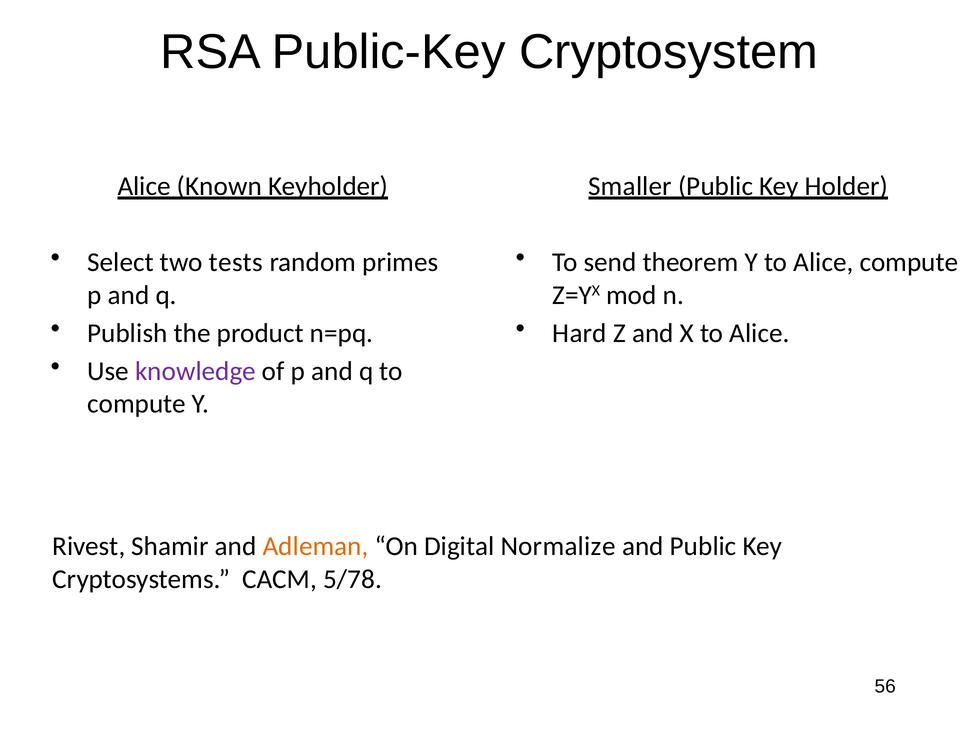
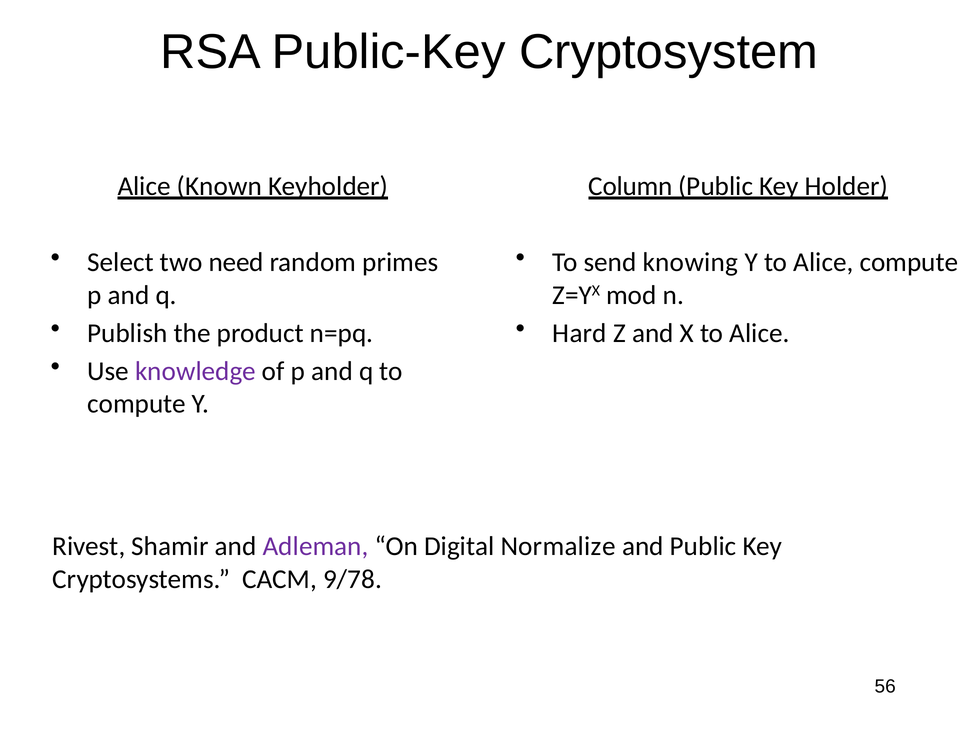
Smaller: Smaller -> Column (630, 186)
tests: tests -> need (236, 262)
theorem: theorem -> knowing (690, 262)
Adleman colour: orange -> purple (316, 547)
5/78: 5/78 -> 9/78 (352, 579)
